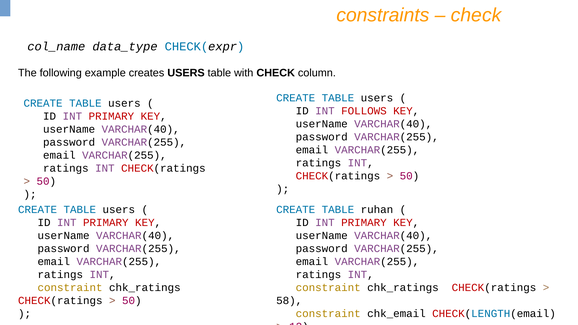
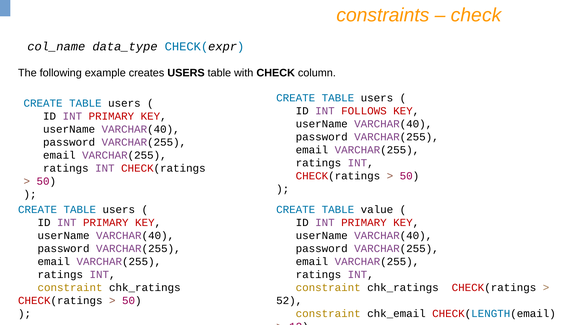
ruhan: ruhan -> value (377, 210)
58: 58 -> 52 (289, 301)
